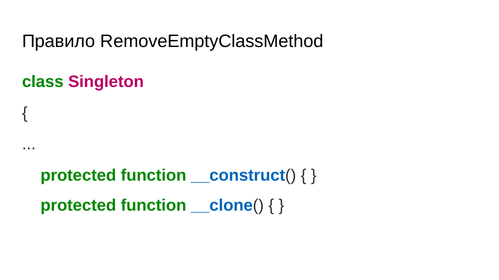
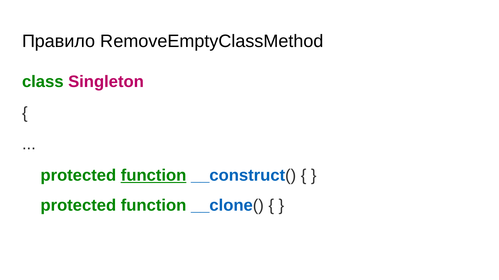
function underline: none -> present (154, 176)
